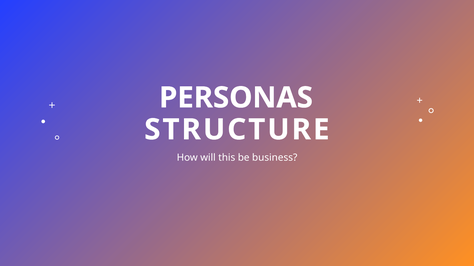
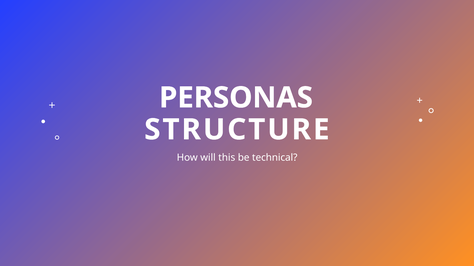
business: business -> technical (275, 158)
